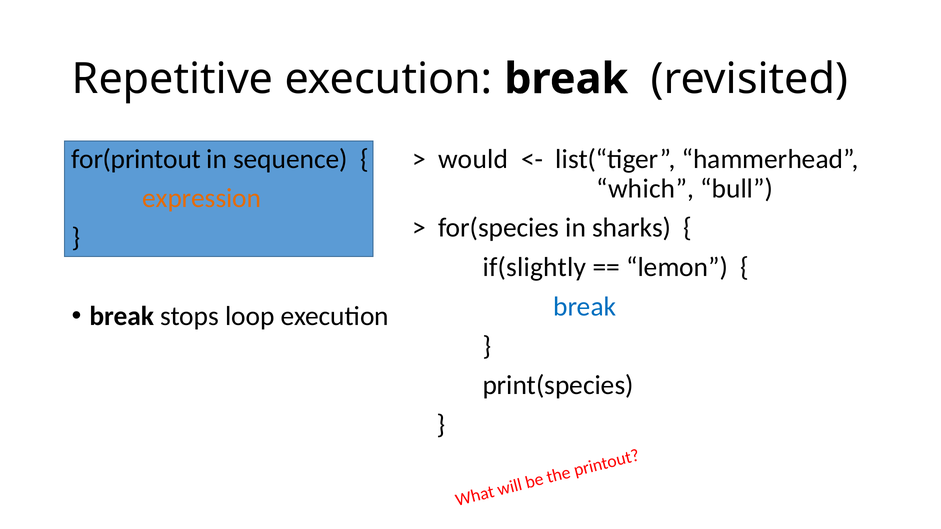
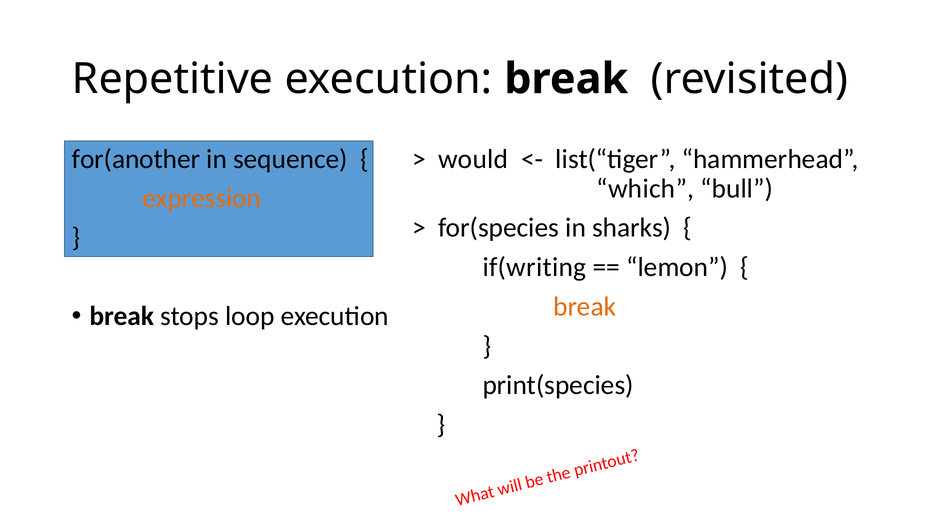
for(printout: for(printout -> for(another (136, 159)
if(slightly: if(slightly -> if(writing (534, 267)
break colour: blue -> orange (585, 307)
